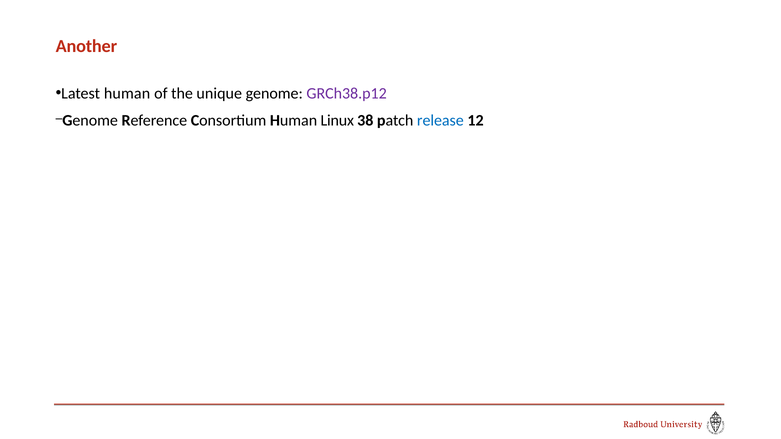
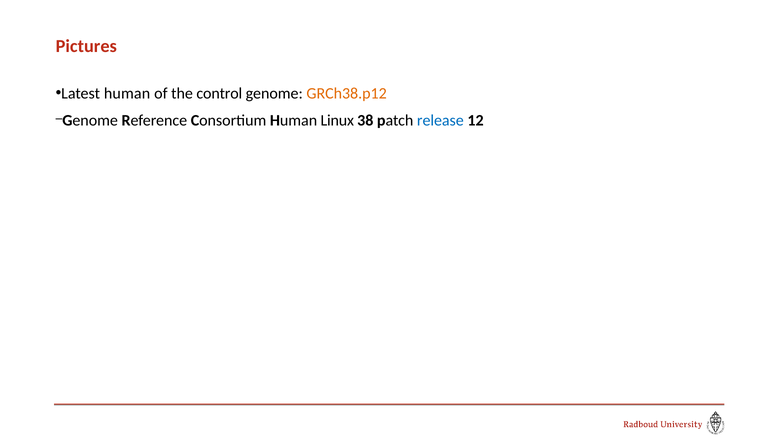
Another: Another -> Pictures (86, 46)
unique: unique -> control (219, 93)
GRCh38.p12 colour: purple -> orange (347, 93)
